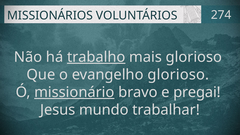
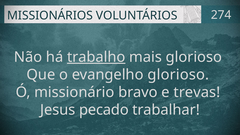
missionário underline: present -> none (74, 92)
pregai: pregai -> trevas (197, 92)
mundo: mundo -> pecado (104, 110)
